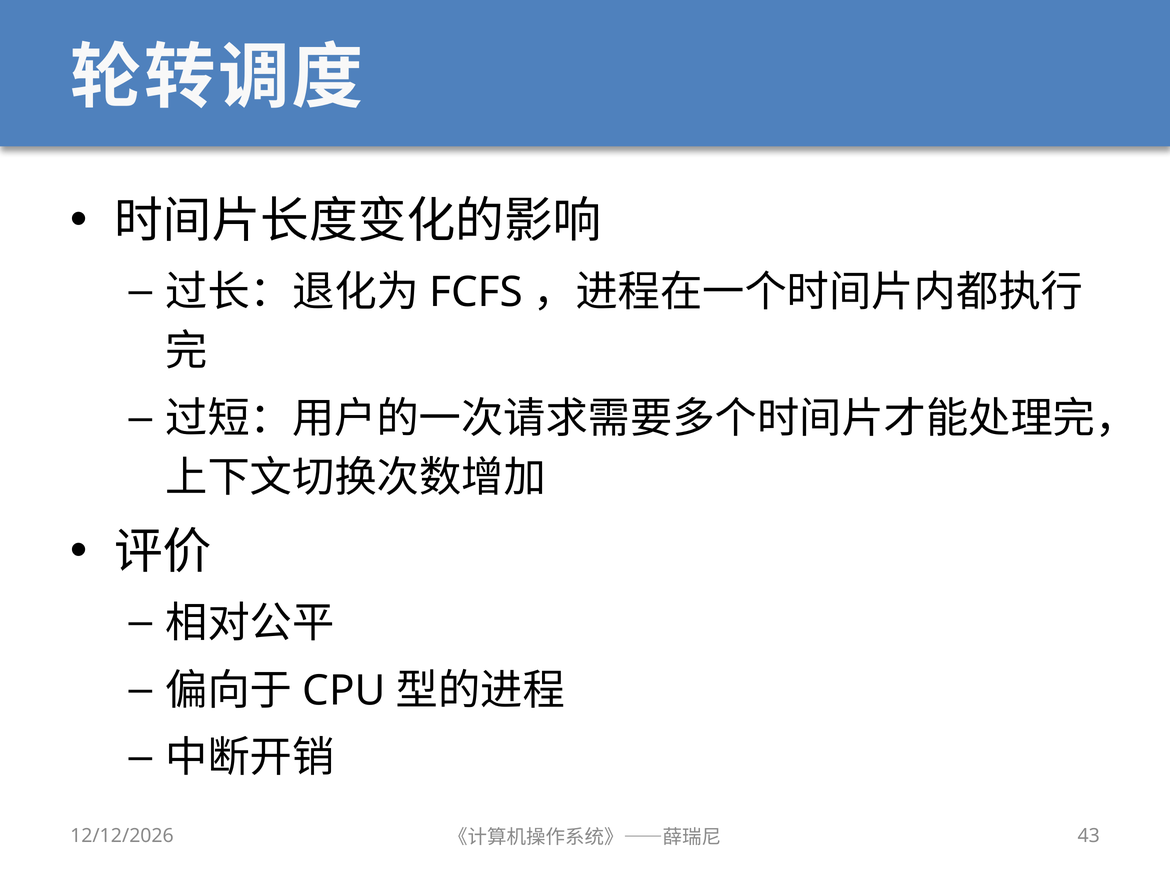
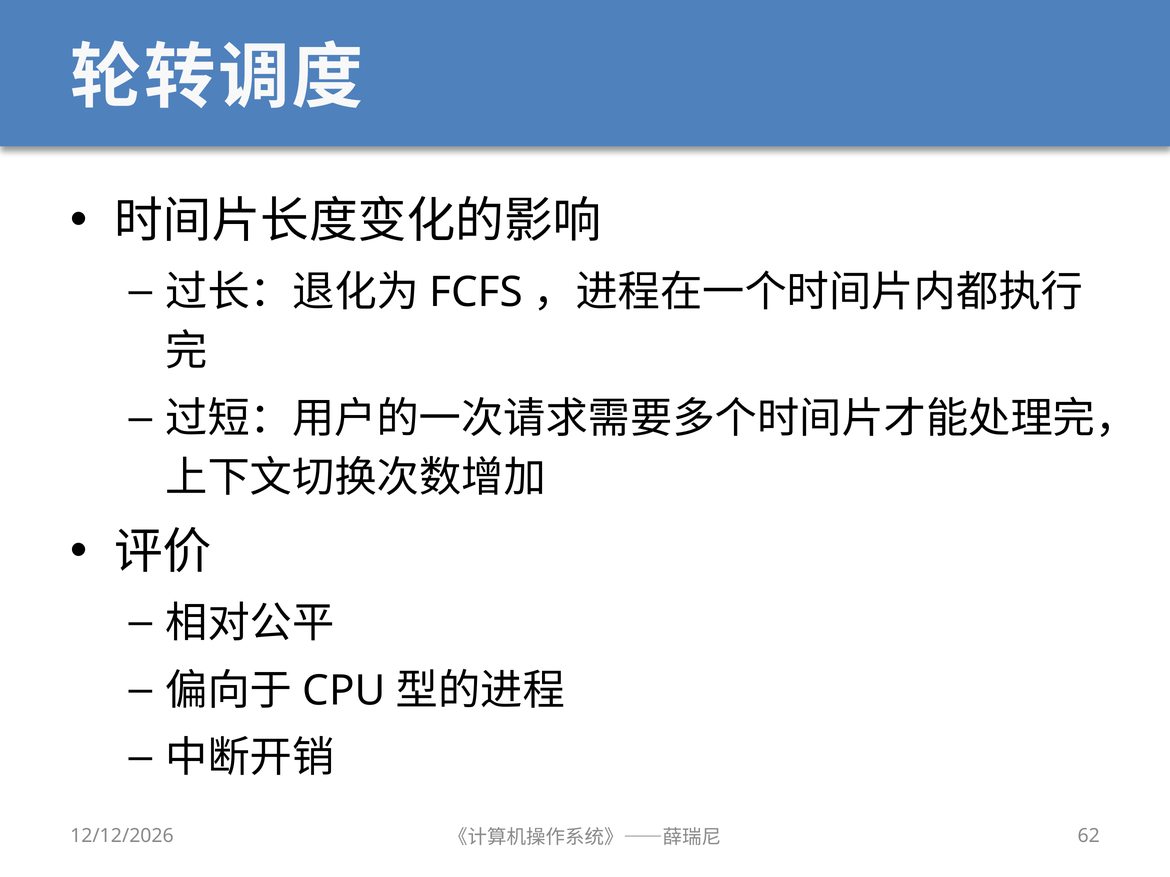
43: 43 -> 62 (1089, 836)
